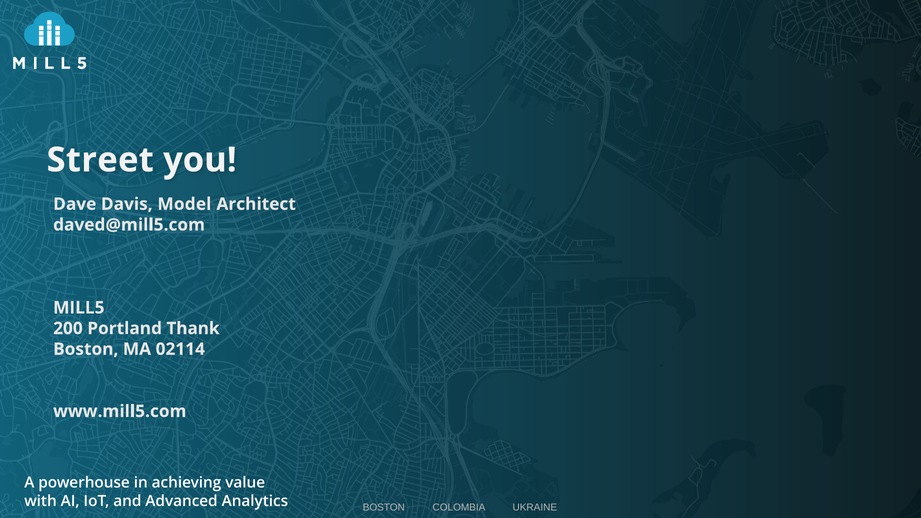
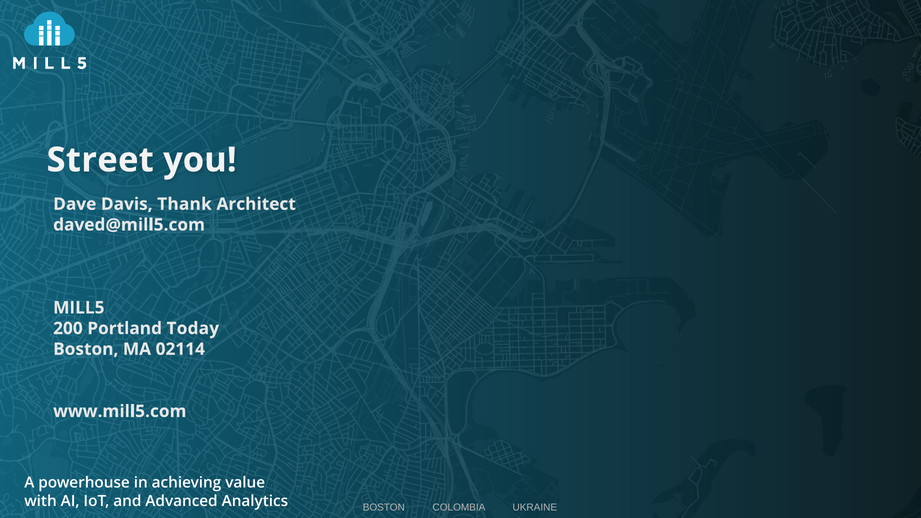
Model: Model -> Thank (184, 204)
Thank: Thank -> Today (193, 328)
